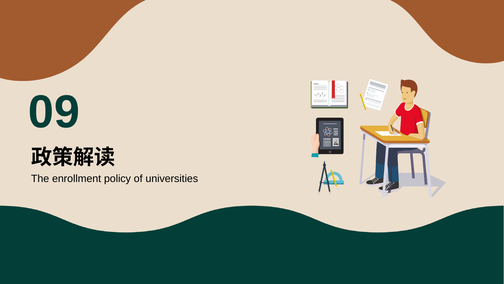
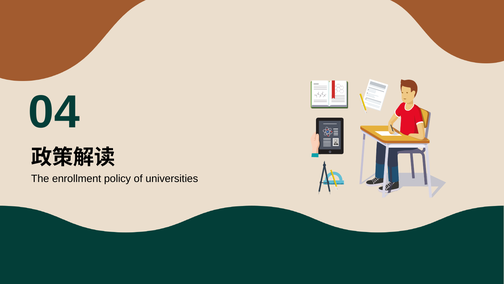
9: 9 -> 4 (67, 112)
